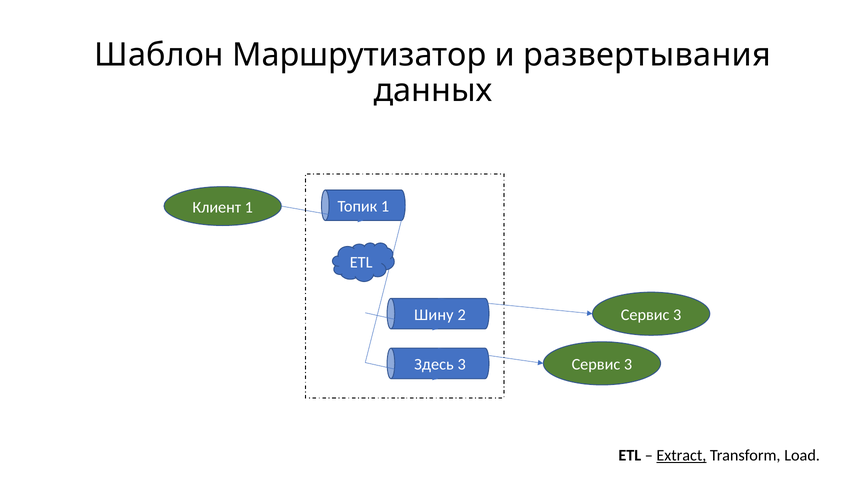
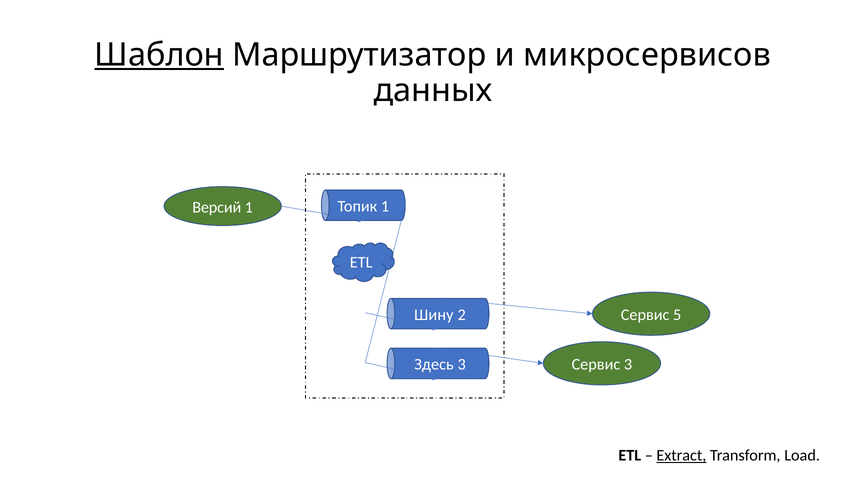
Шаблон underline: none -> present (159, 55)
развертывания: развертывания -> микросервисов (647, 55)
Клиент: Клиент -> Версий (217, 207)
3: 3 -> 5 (677, 315)
